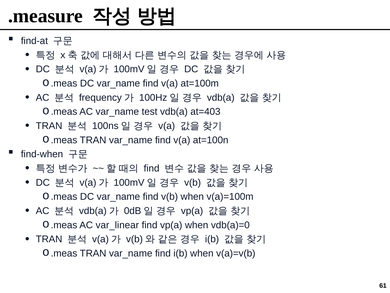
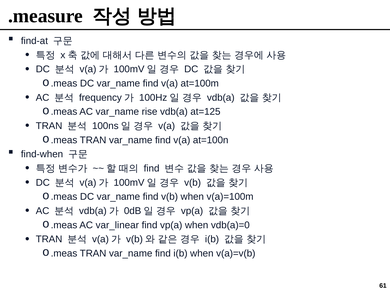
test: test -> rise (150, 112)
at=403: at=403 -> at=125 (205, 112)
